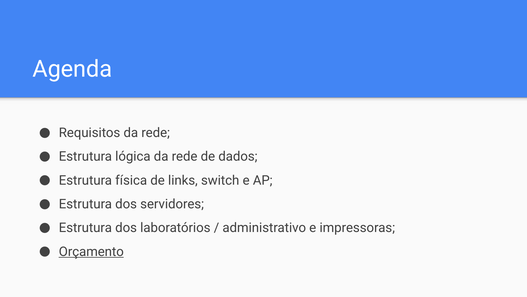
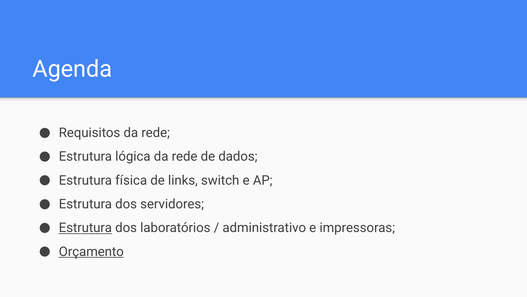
Estrutura underline: none -> present (85, 227)
